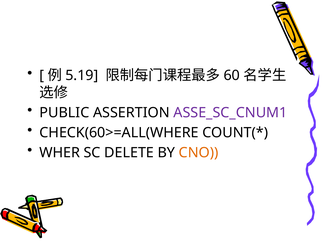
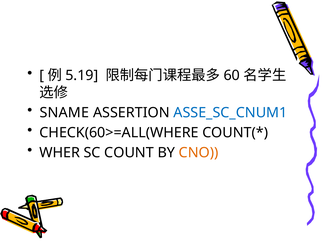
PUBLIC: PUBLIC -> SNAME (64, 113)
ASSE_SC_CNUM1 colour: purple -> blue (230, 113)
DELETE: DELETE -> COUNT (129, 153)
